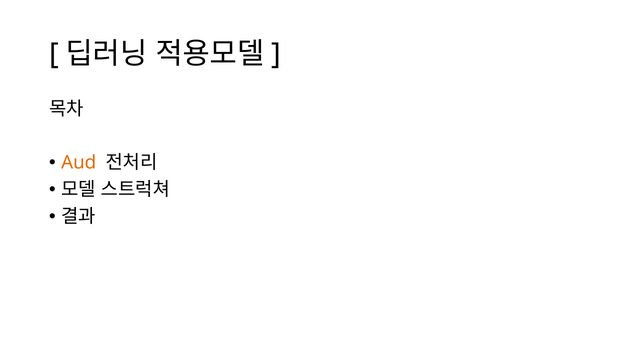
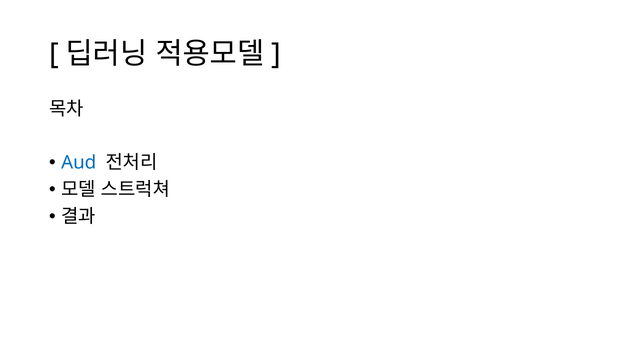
Aud colour: orange -> blue (79, 163)
